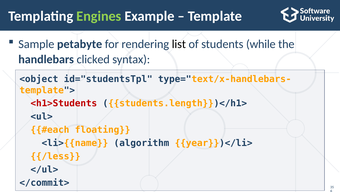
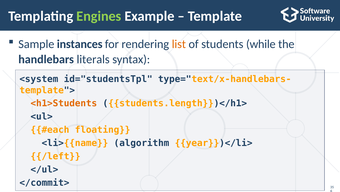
petabyte: petabyte -> instances (80, 44)
list colour: black -> orange (179, 44)
clicked: clicked -> literals (93, 59)
<object: <object -> <system (39, 79)
<h1>Students colour: red -> orange (64, 103)
/less: /less -> /left (56, 156)
